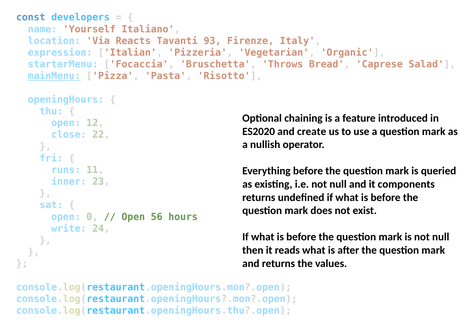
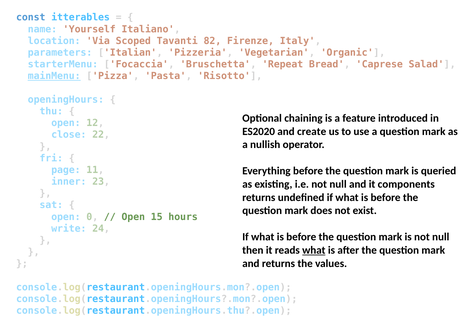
developers: developers -> itterables (81, 17)
Reacts: Reacts -> Scoped (133, 41)
93: 93 -> 82 (212, 41)
expression: expression -> parameters (60, 53)
Throws: Throws -> Repeat (283, 64)
runs: runs -> page (66, 170)
56: 56 -> 15 (157, 217)
what underline: none -> present (314, 250)
